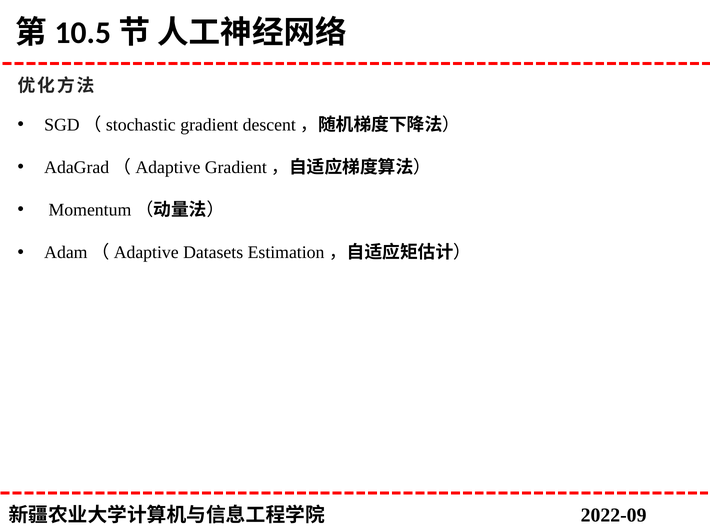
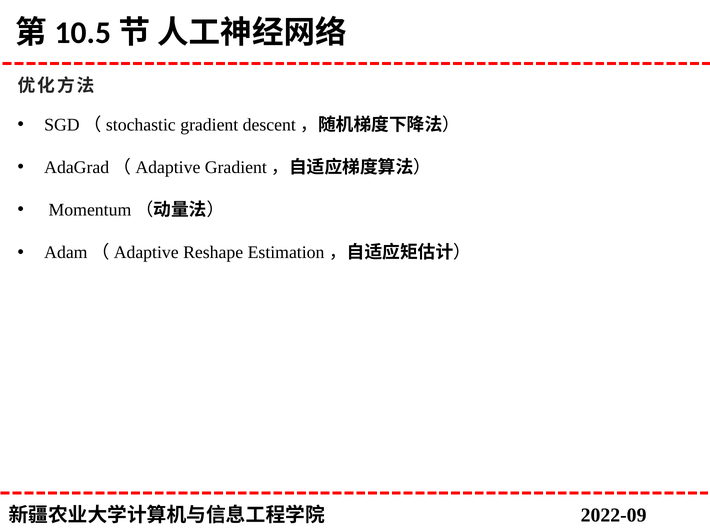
Datasets: Datasets -> Reshape (213, 253)
